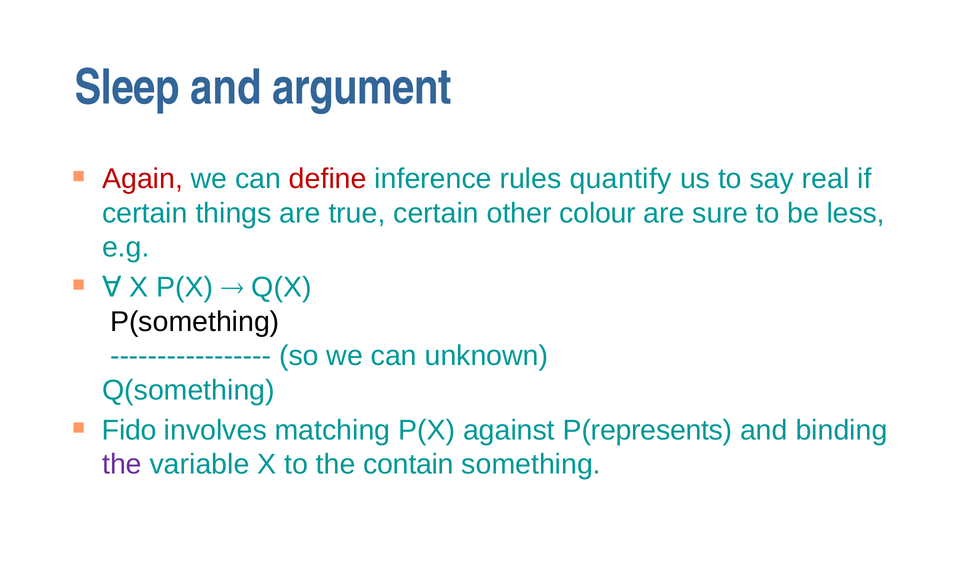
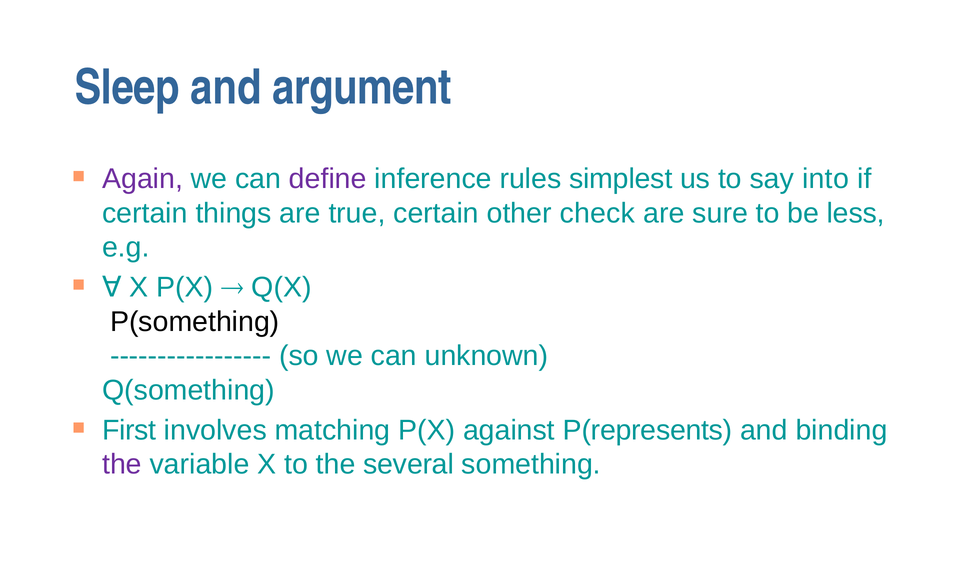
Again colour: red -> purple (143, 179)
define colour: red -> purple (328, 179)
quantify: quantify -> simplest (621, 179)
real: real -> into (825, 179)
colour: colour -> check (597, 213)
Fido: Fido -> First (129, 431)
contain: contain -> several (409, 465)
